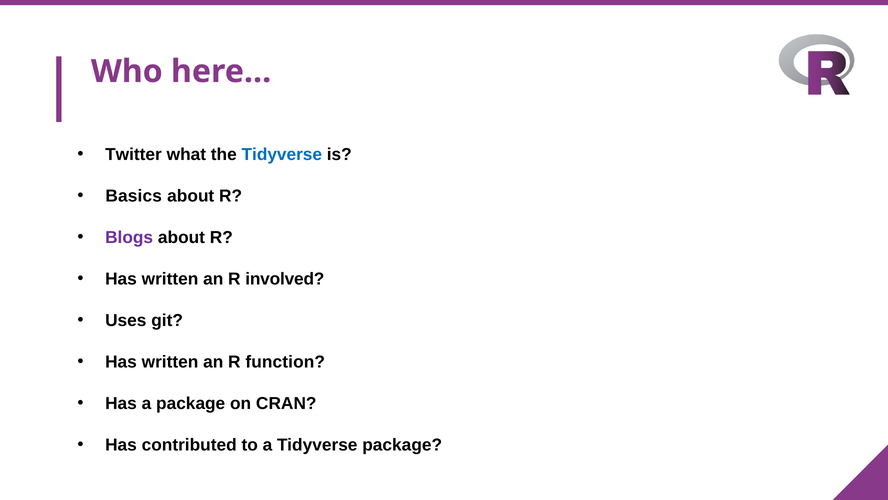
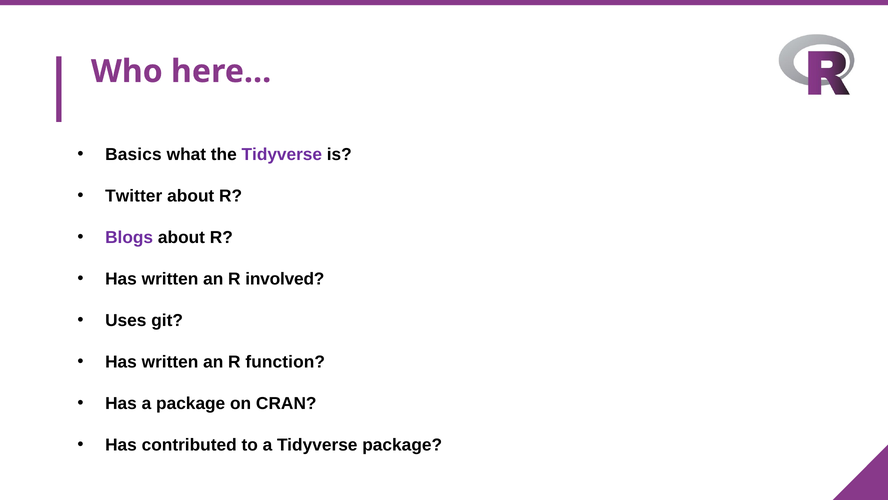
Twitter: Twitter -> Basics (133, 154)
Tidyverse colour: blue -> purple (282, 154)
Basics: Basics -> Twitter (134, 196)
